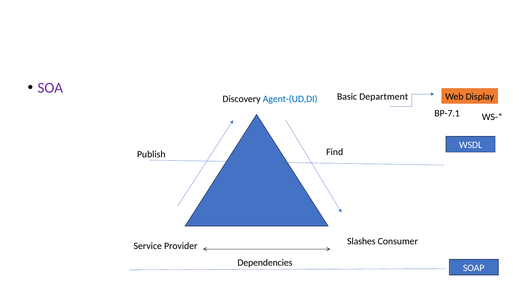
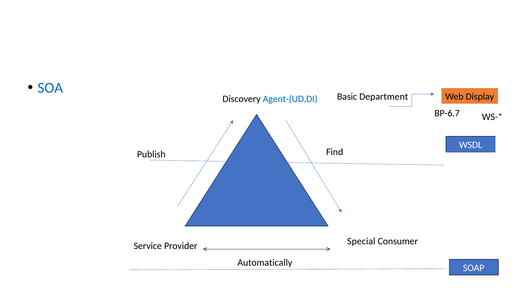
SOA colour: purple -> blue (50, 88)
BP-7.1: BP-7.1 -> BP-6.7 (447, 113)
Slashes: Slashes -> Special (361, 241)
Dependencies: Dependencies -> Automatically (265, 262)
